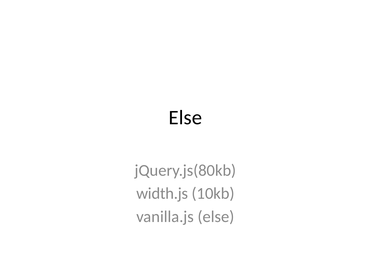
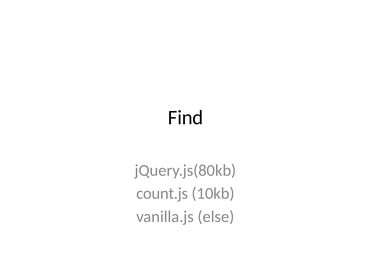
Else: Else -> Find (186, 118)
width.js: width.js -> count.js (162, 194)
